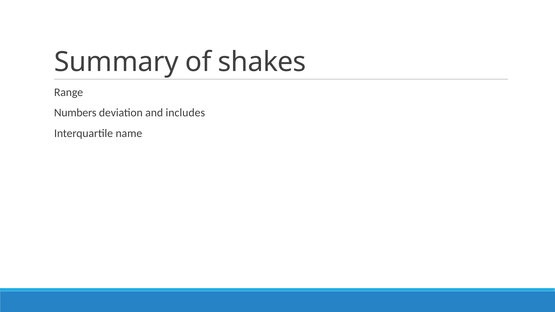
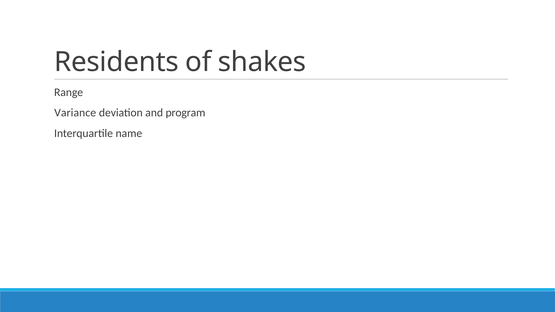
Summary: Summary -> Residents (116, 62)
Numbers: Numbers -> Variance (75, 113)
includes: includes -> program (185, 113)
